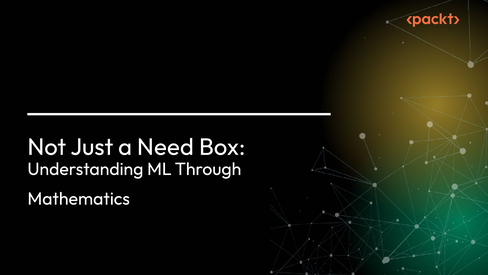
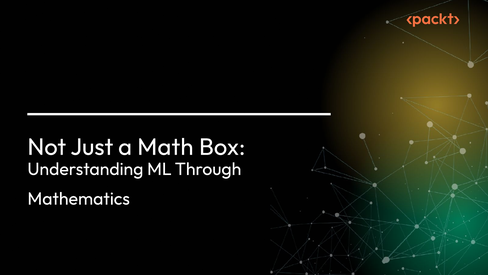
Need: Need -> Math (165, 147)
